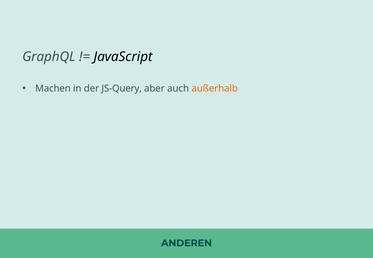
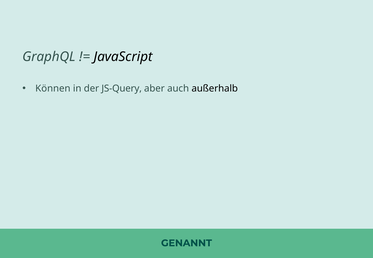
Machen: Machen -> Können (53, 89)
außerhalb colour: orange -> black (215, 89)
ANDEREN: ANDEREN -> GENANNT (186, 243)
